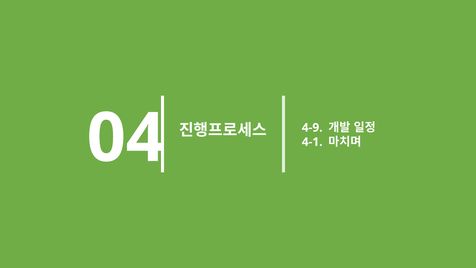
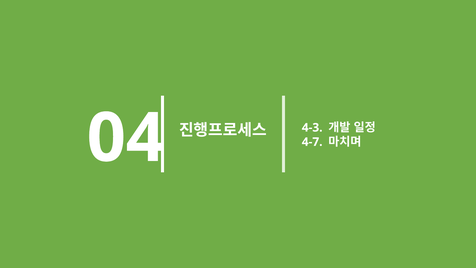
4-9: 4-9 -> 4-3 (312, 128)
4-1: 4-1 -> 4-7 (312, 142)
